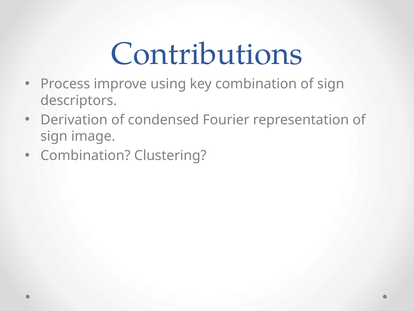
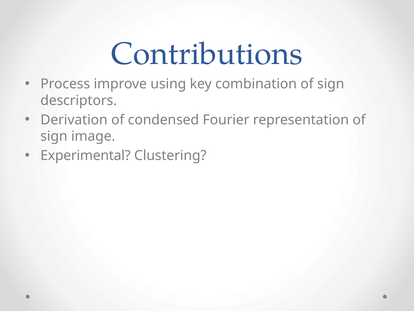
Combination: Combination -> Experimental (86, 156)
